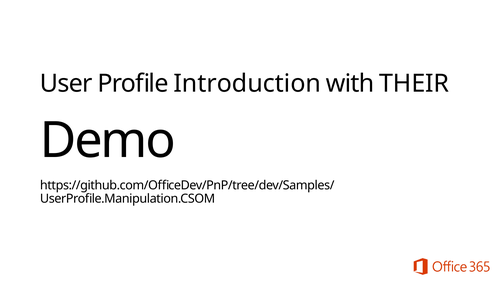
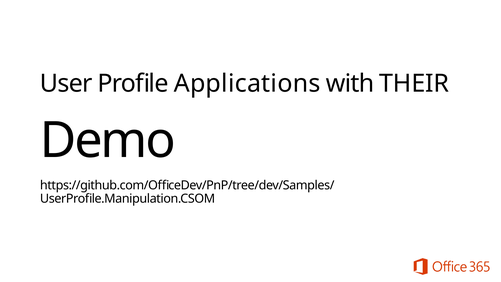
Introduction: Introduction -> Applications (247, 83)
